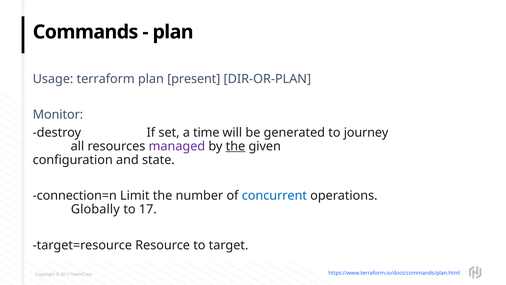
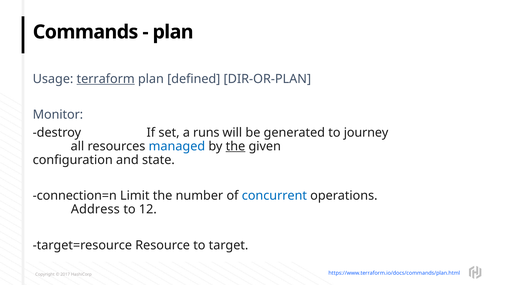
terraform underline: none -> present (106, 79)
present: present -> defined (194, 79)
time: time -> runs (206, 132)
managed colour: purple -> blue (177, 146)
Globally: Globally -> Address (95, 209)
17: 17 -> 12 (148, 209)
